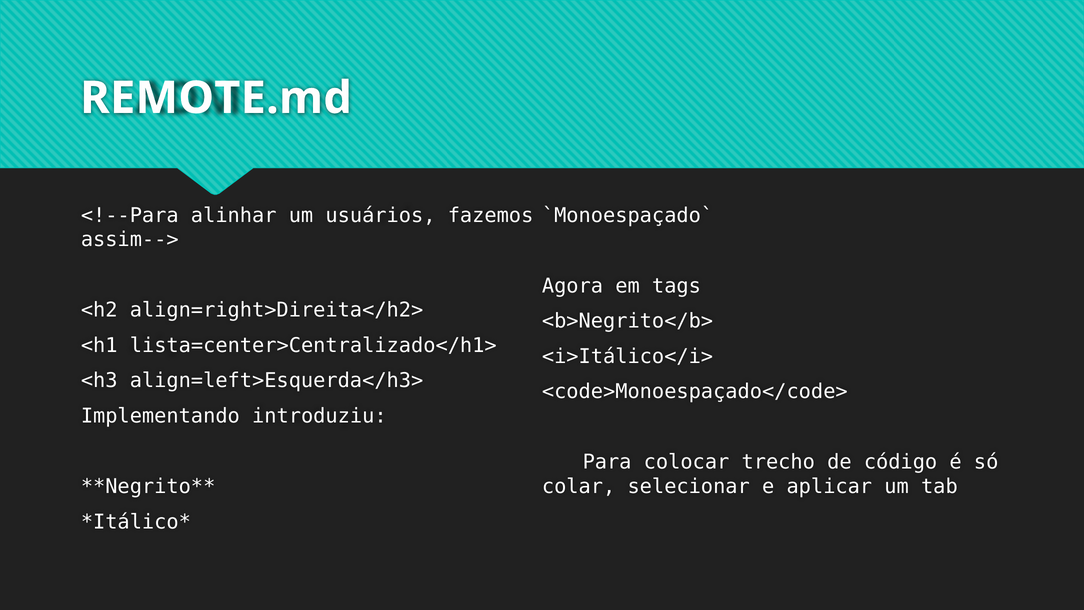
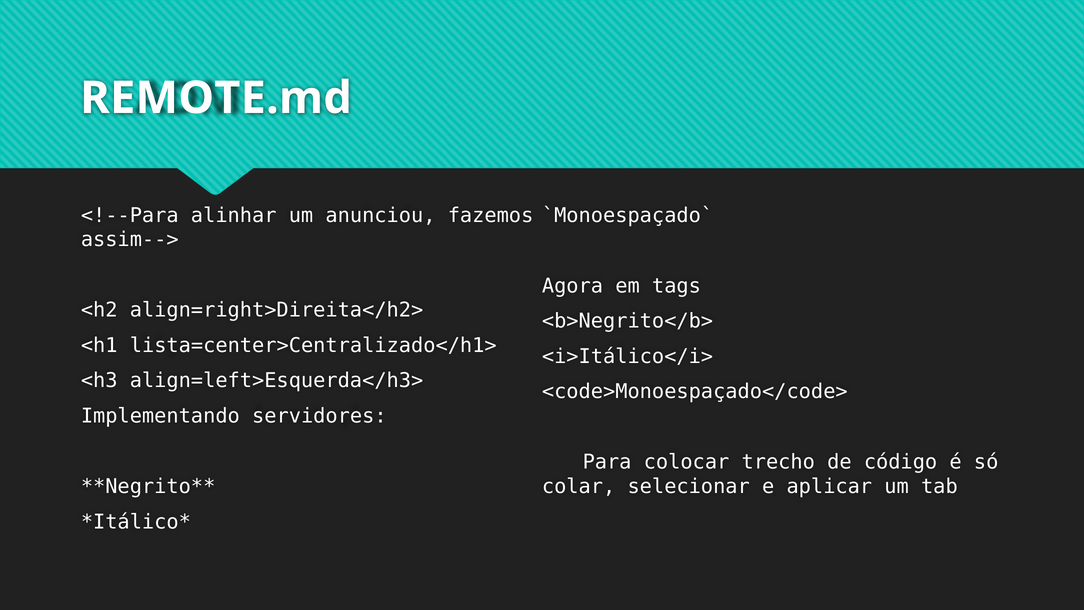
usuários: usuários -> anunciou (380, 215)
introduziu: introduziu -> servidores (319, 416)
